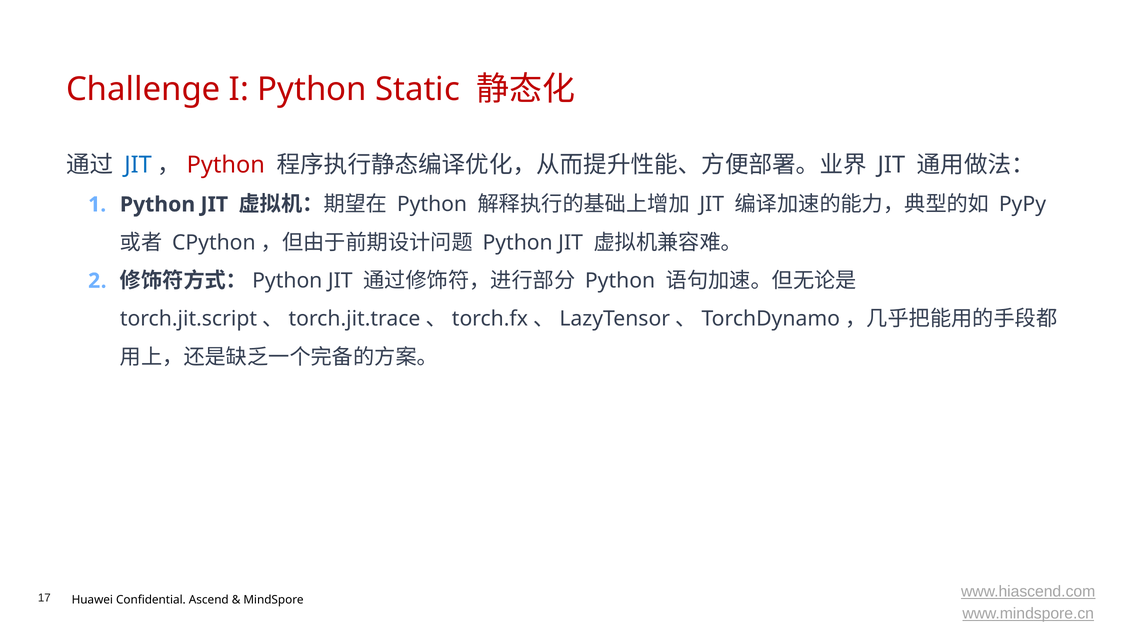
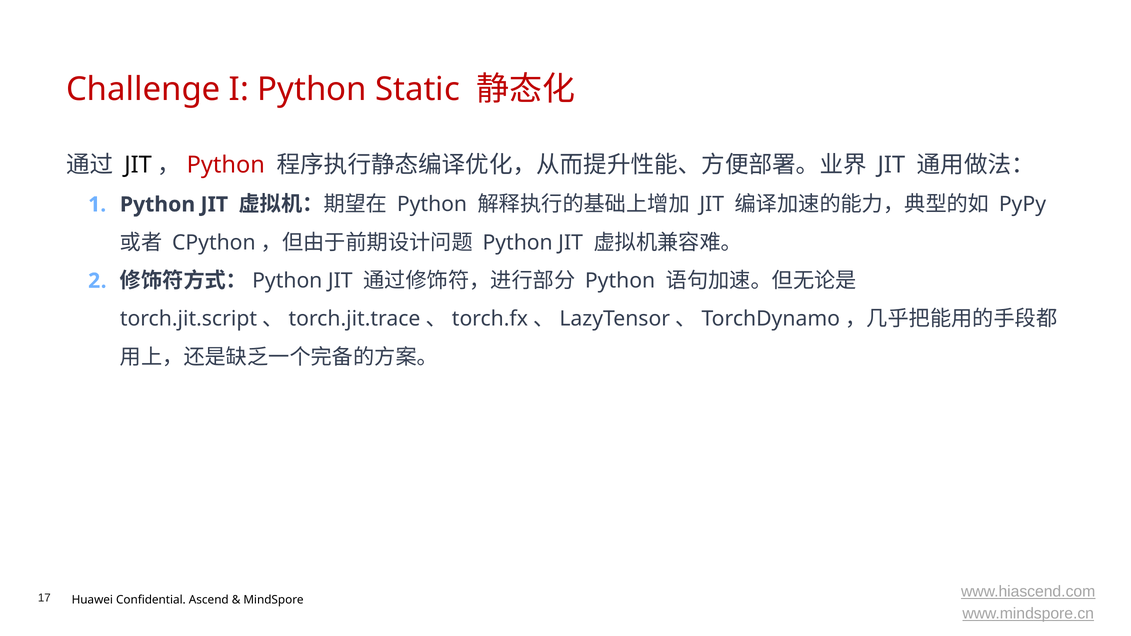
JIT colour: blue -> black (138, 165)
